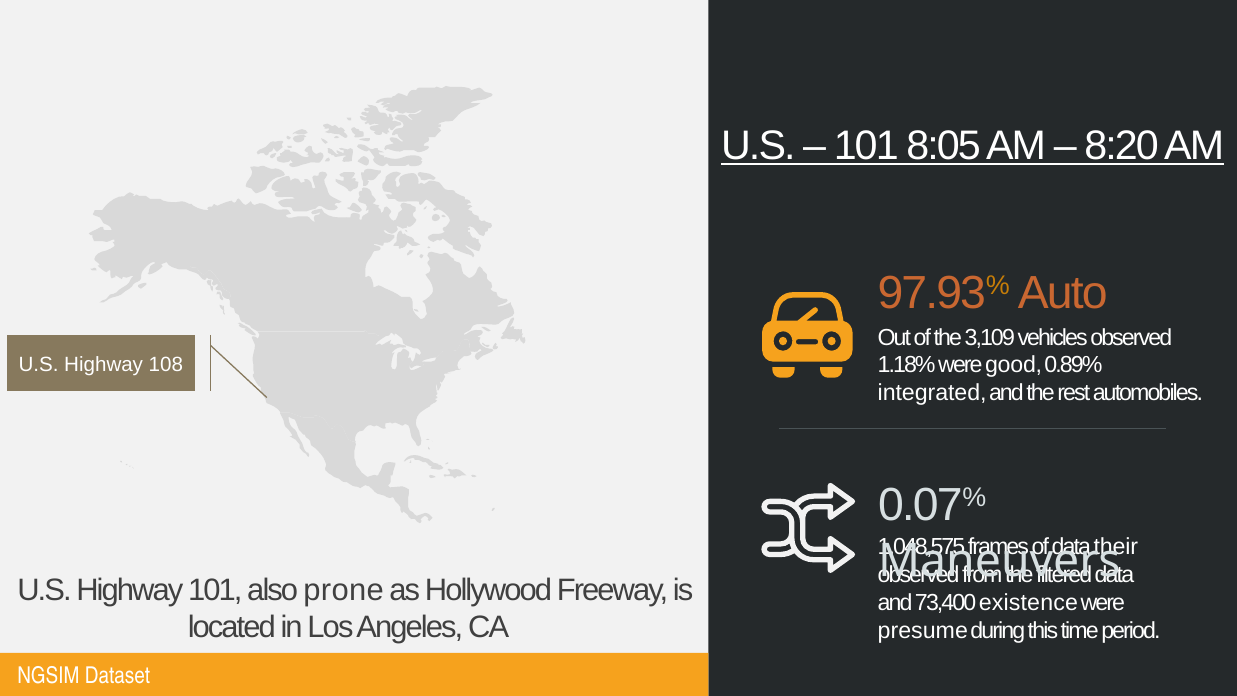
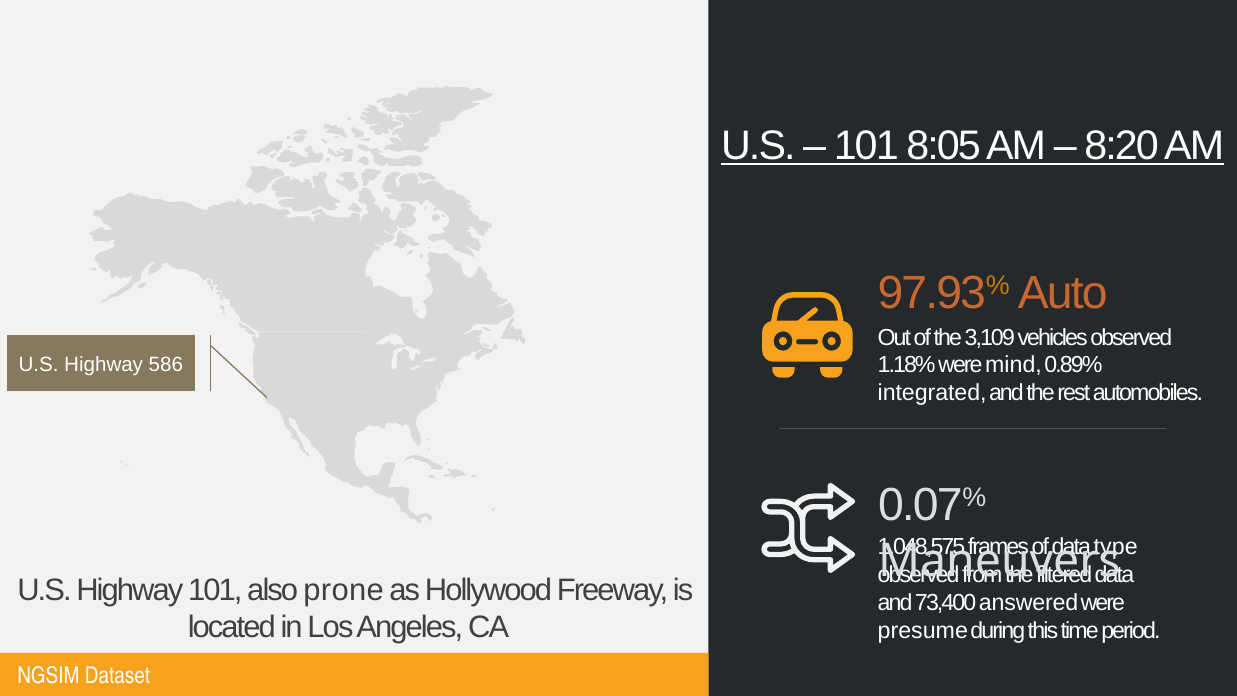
108: 108 -> 586 (166, 364)
good: good -> mind (1013, 365)
their: their -> type (1116, 547)
existence: existence -> answered (1029, 603)
